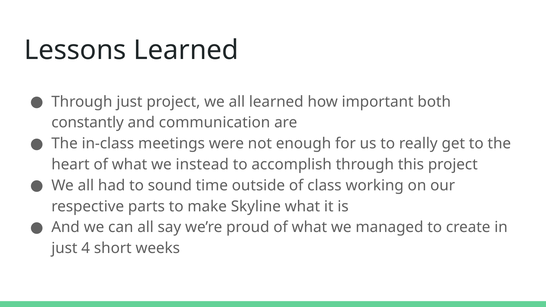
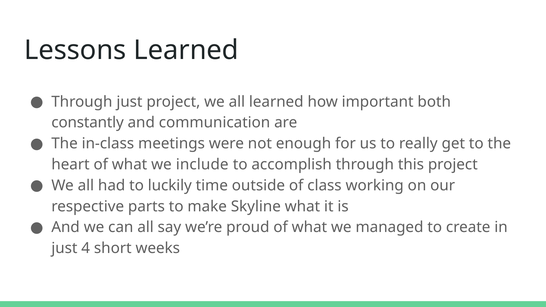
instead: instead -> include (202, 165)
sound: sound -> luckily (170, 185)
